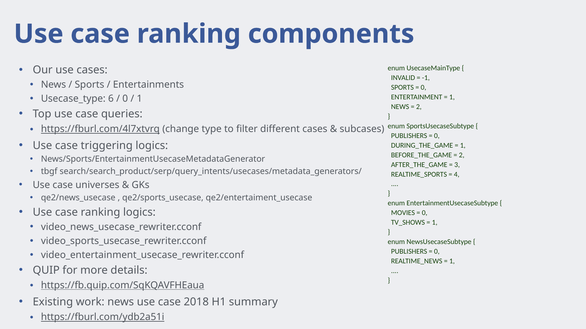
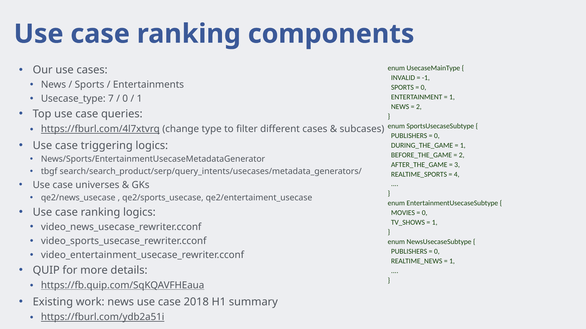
6: 6 -> 7 (111, 99)
